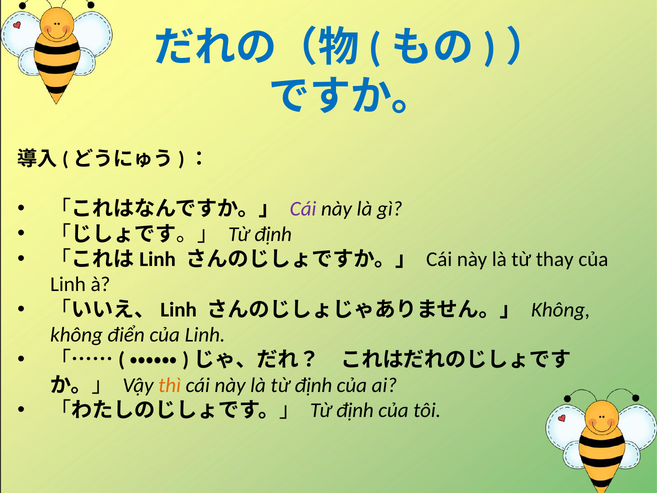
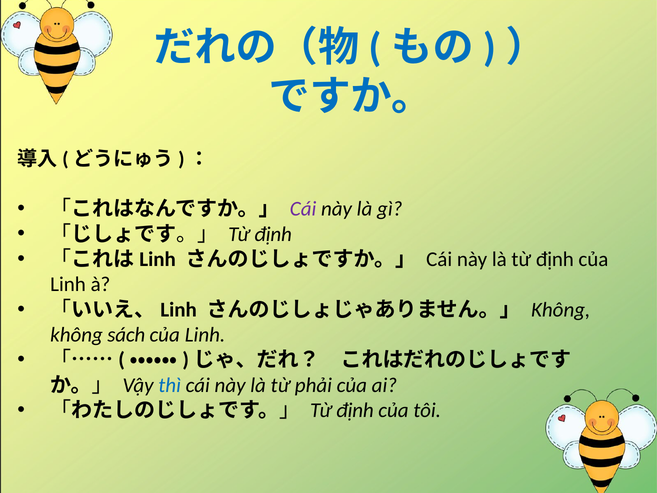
là từ thay: thay -> định (555, 259)
điển: điển -> sách (126, 335)
thì colour: orange -> blue (170, 385)
là từ định: định -> phải (313, 385)
